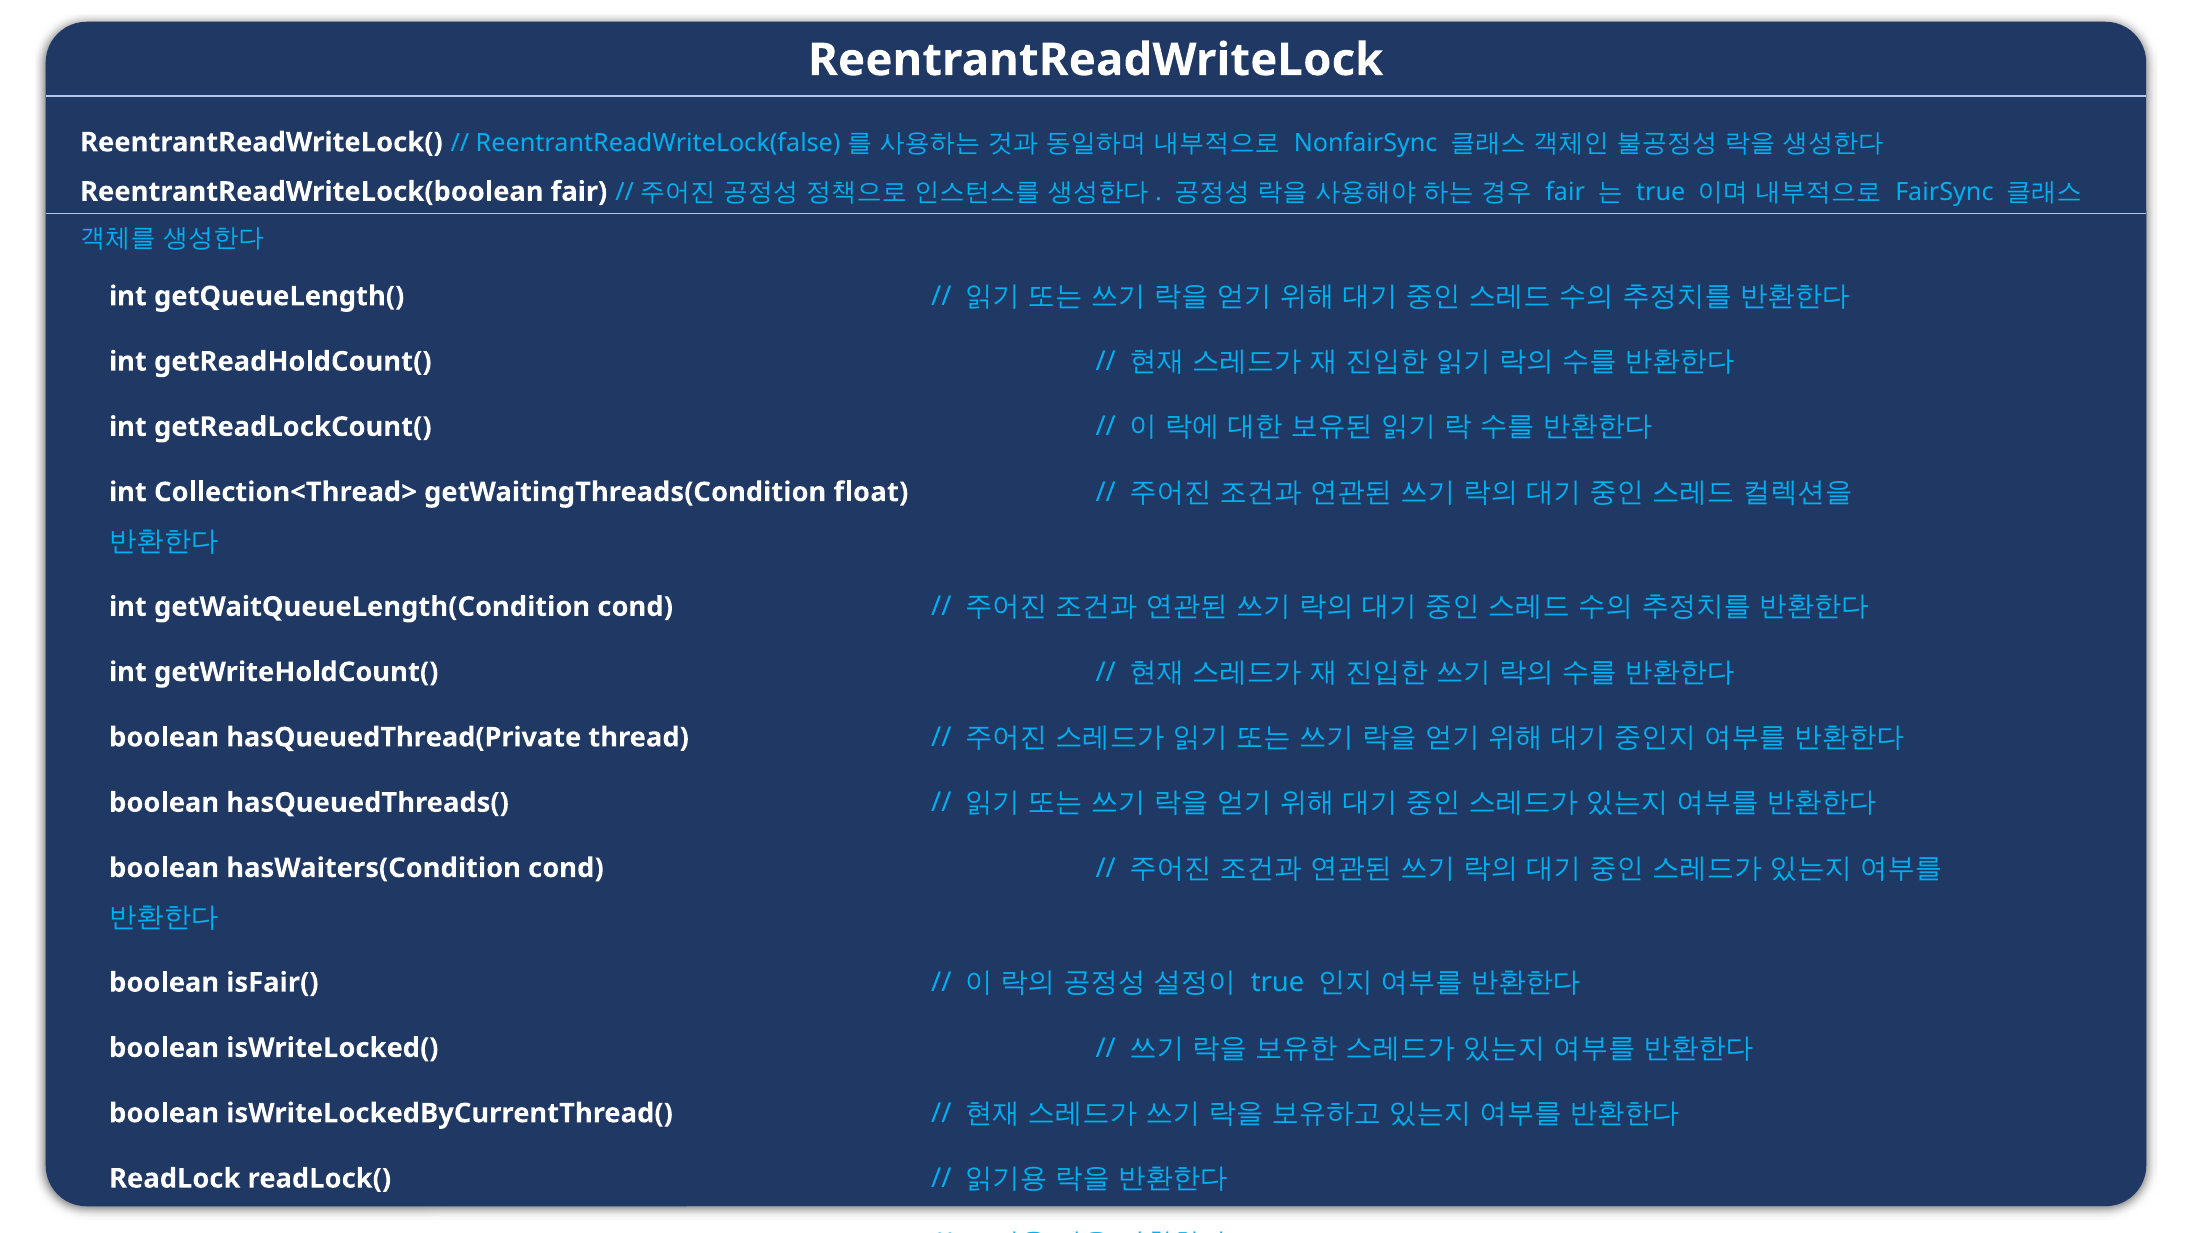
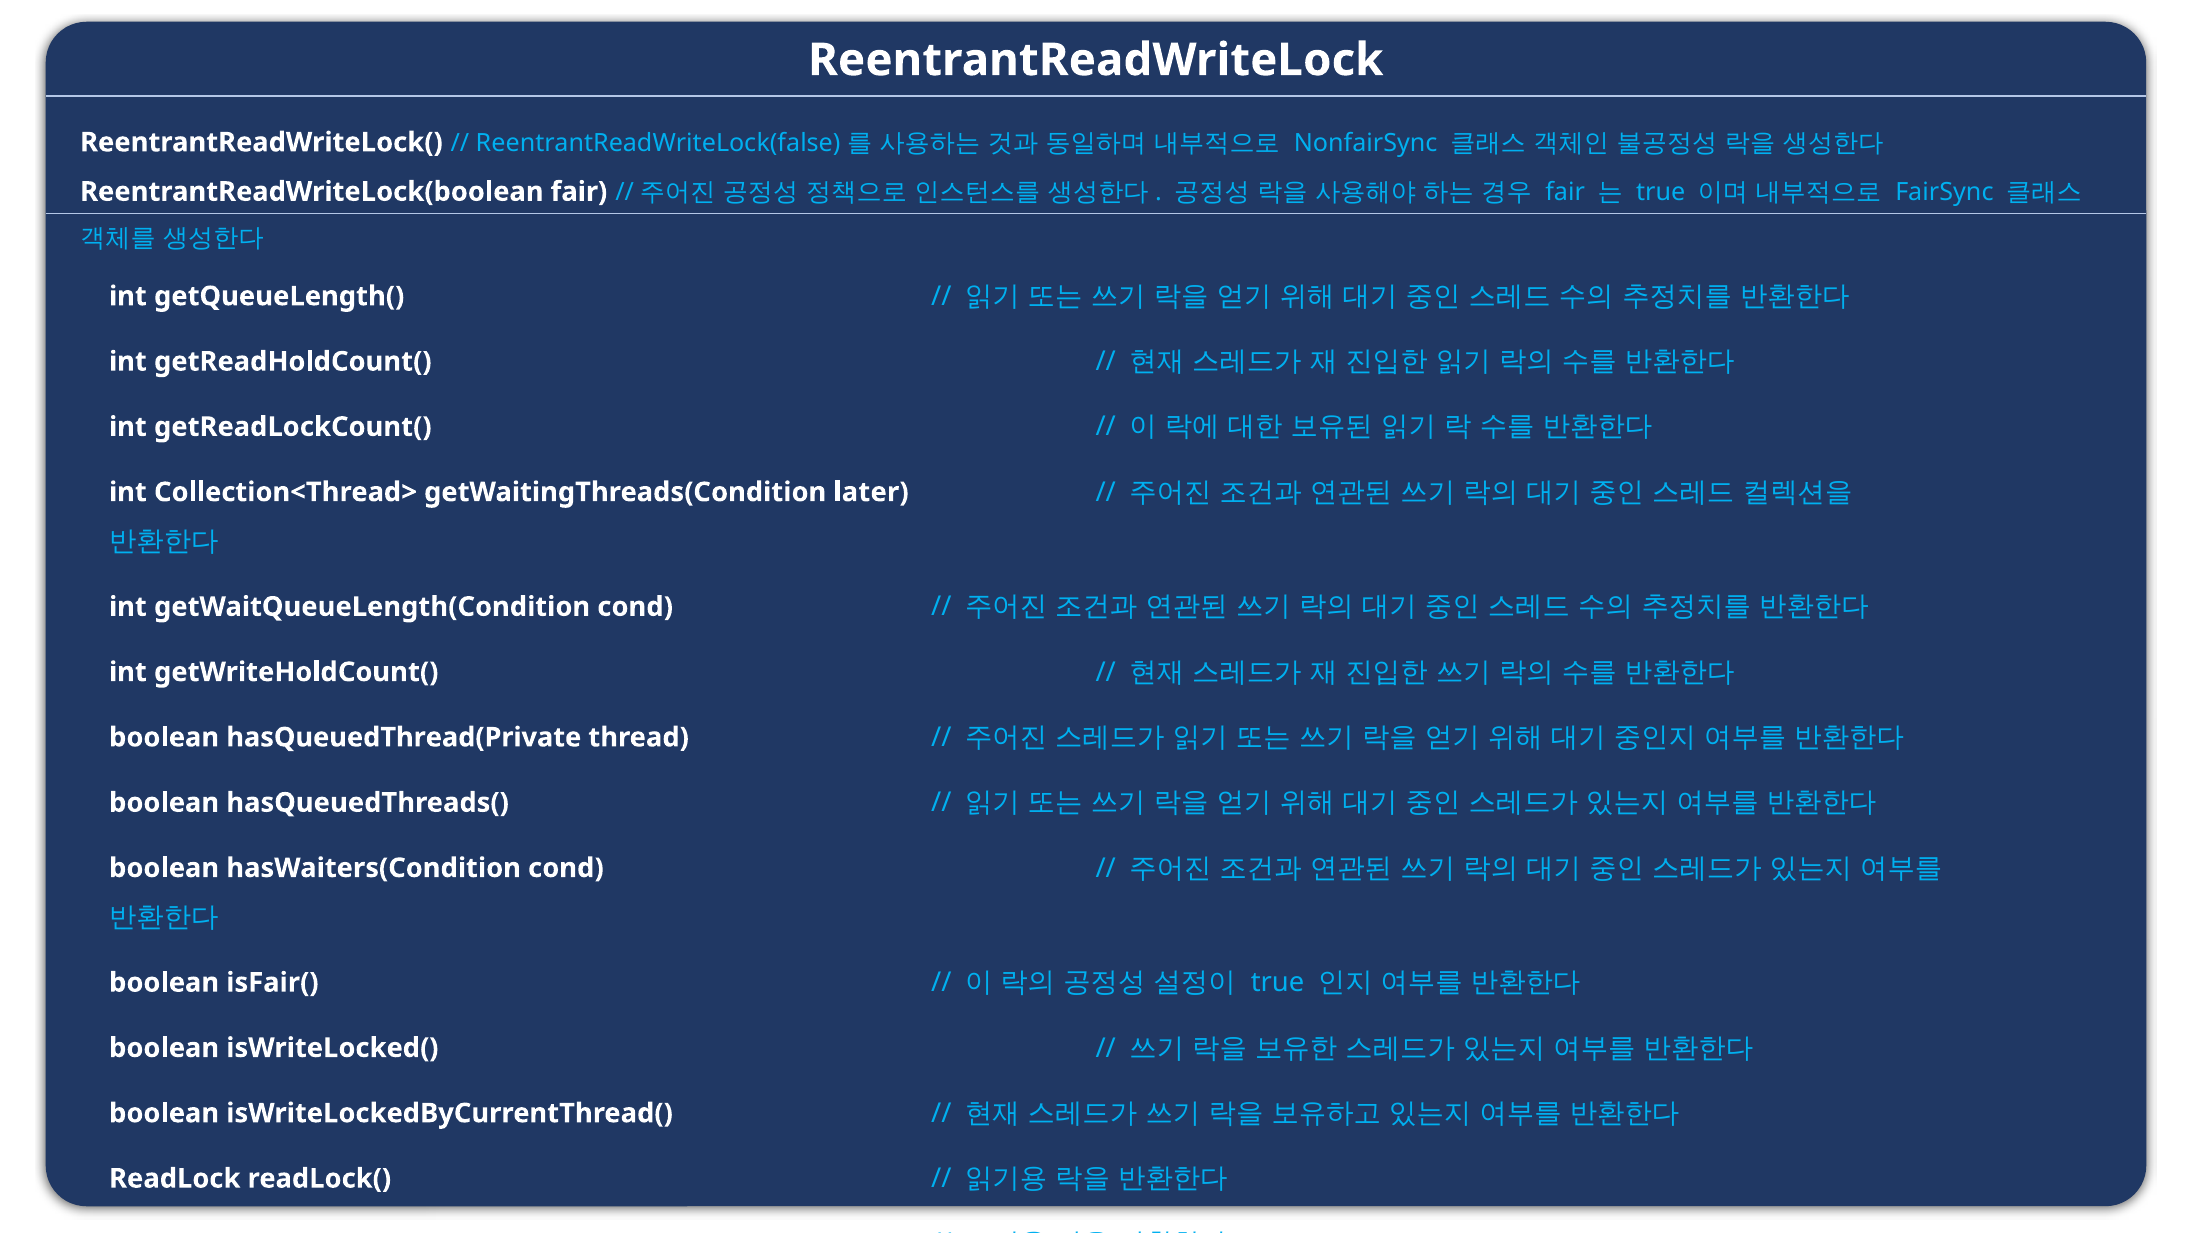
float: float -> later (871, 492)
